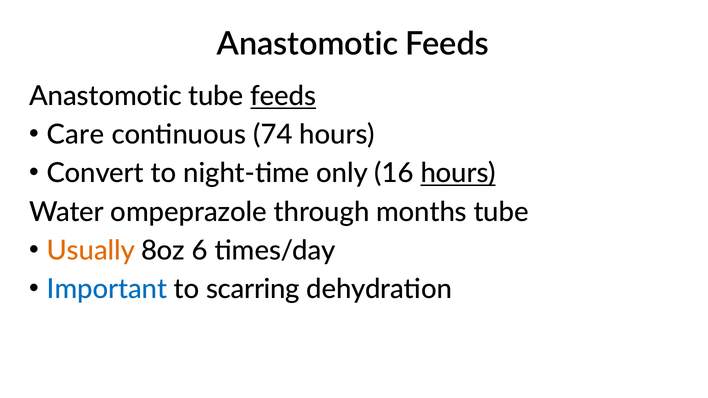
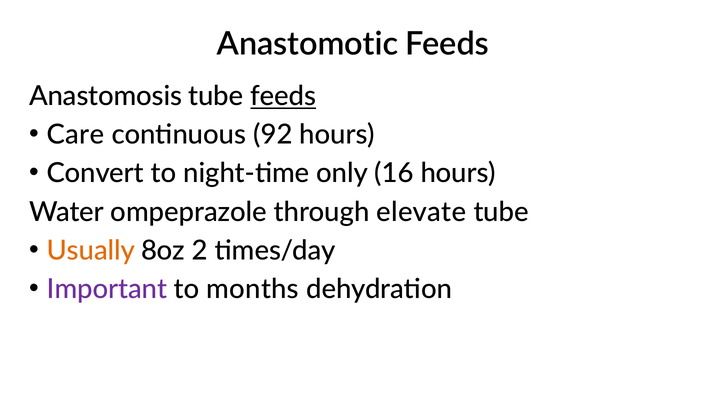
Anastomotic: Anastomotic -> Anastomosis (106, 96)
74: 74 -> 92 (273, 135)
hours underline: present -> none (458, 174)
months: months -> elevate (421, 212)
6: 6 -> 2 (200, 251)
Important colour: blue -> purple (107, 289)
scarring: scarring -> months (253, 289)
